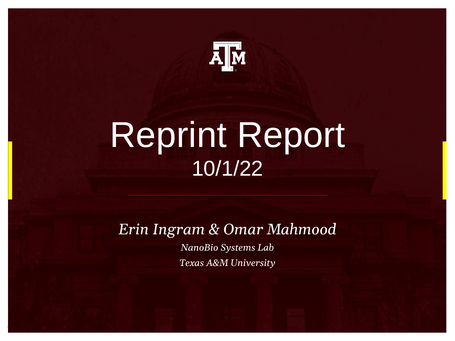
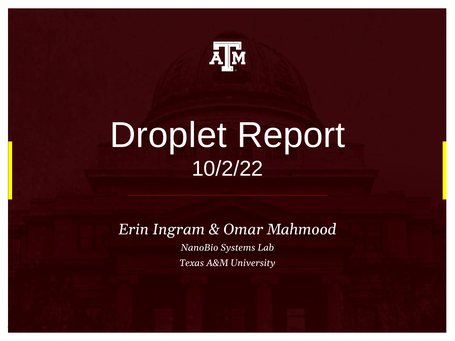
Reprint: Reprint -> Droplet (168, 135)
10/1/22: 10/1/22 -> 10/2/22 (227, 169)
